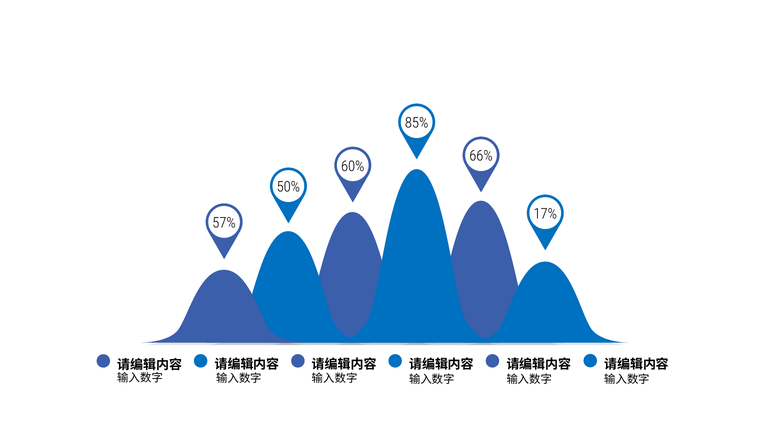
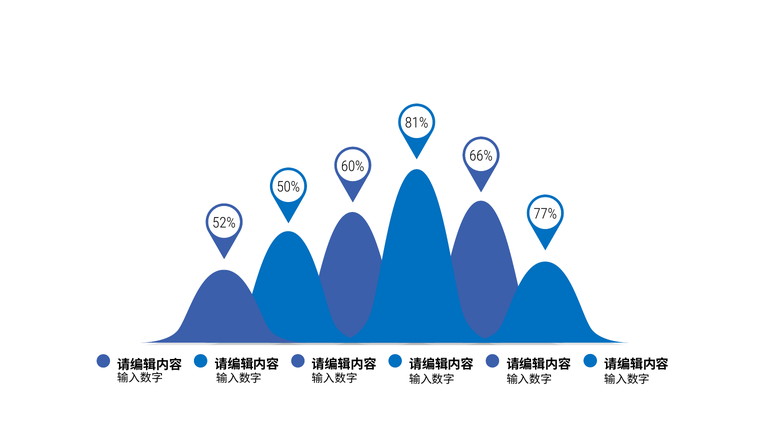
85%: 85% -> 81% (417, 123)
17%: 17% -> 77% (545, 214)
57%: 57% -> 52% (224, 223)
